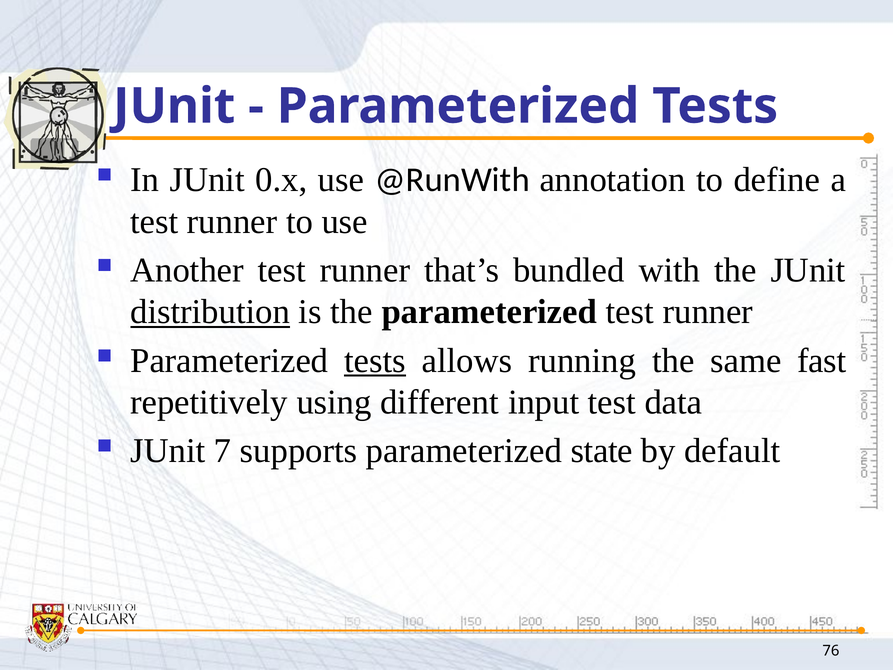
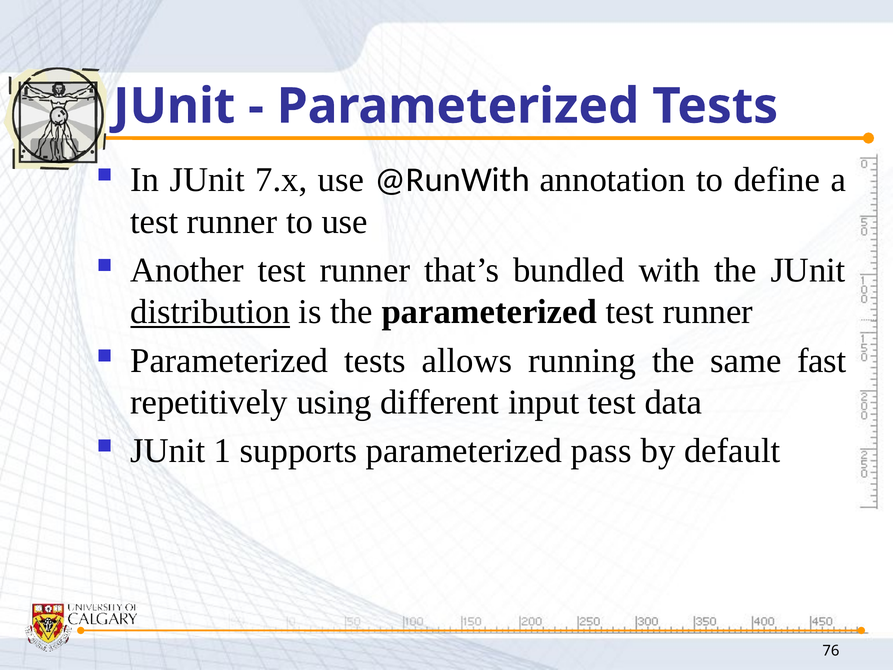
0.x: 0.x -> 7.x (281, 180)
tests underline: present -> none (375, 360)
7: 7 -> 1 (223, 451)
state: state -> pass (601, 451)
